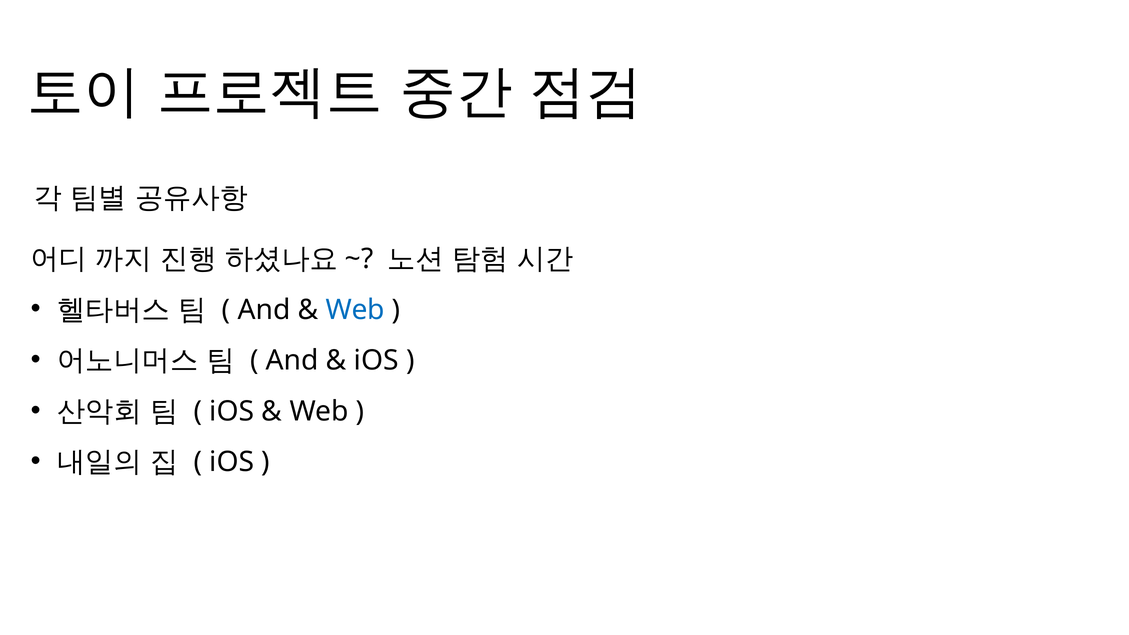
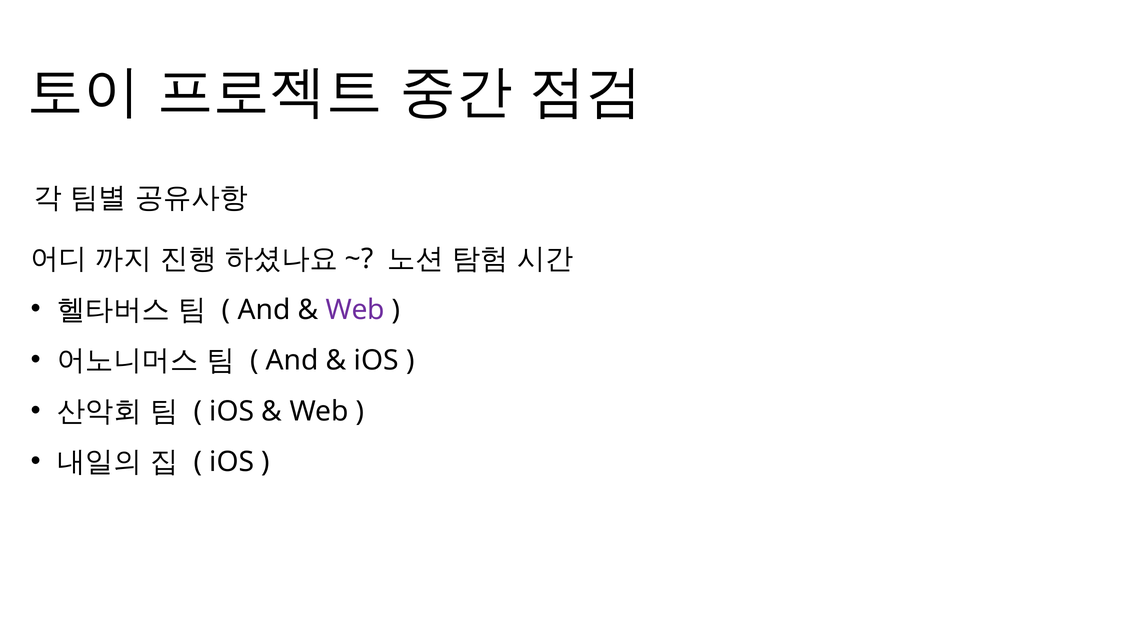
Web colour: blue -> purple (355, 310)
